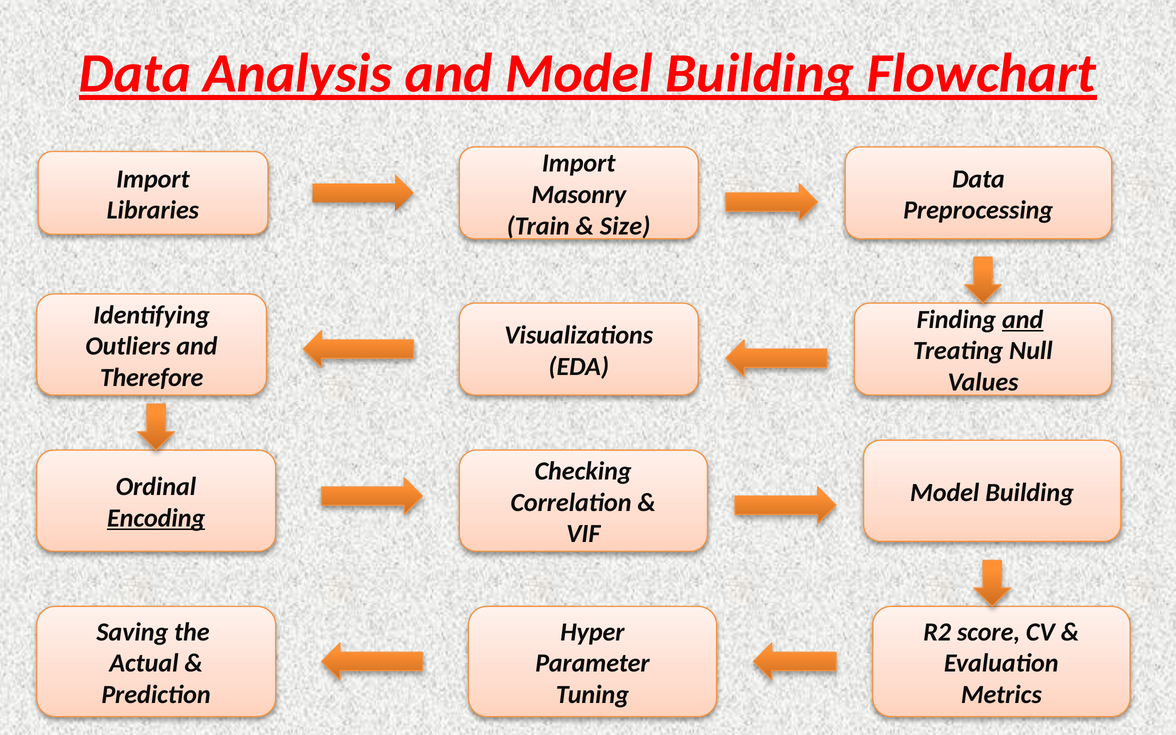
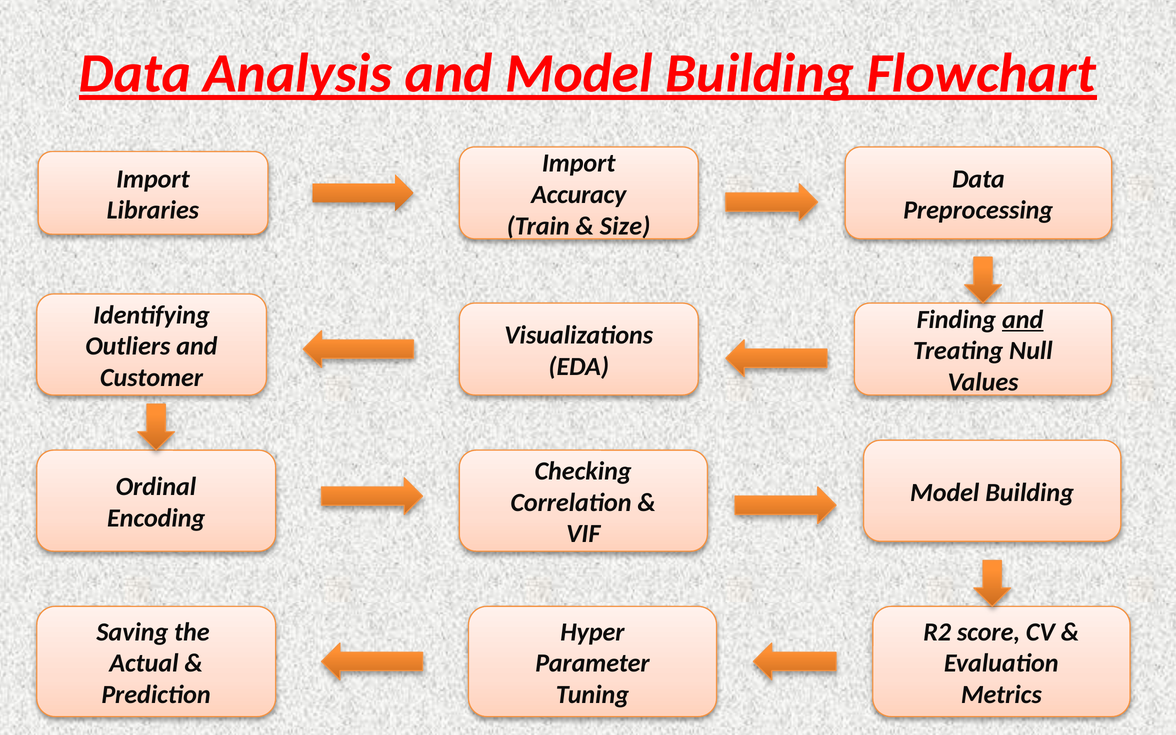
Masonry: Masonry -> Accuracy (579, 195)
Therefore: Therefore -> Customer (152, 378)
Encoding underline: present -> none (156, 518)
